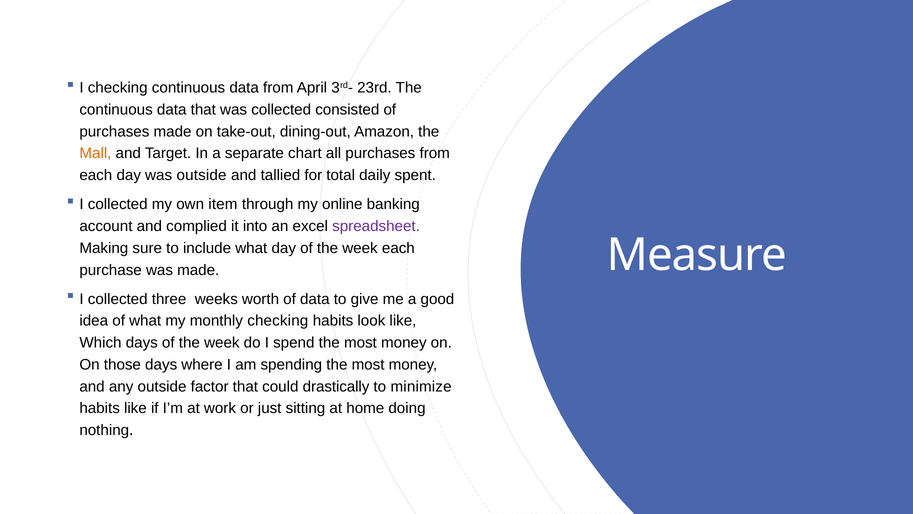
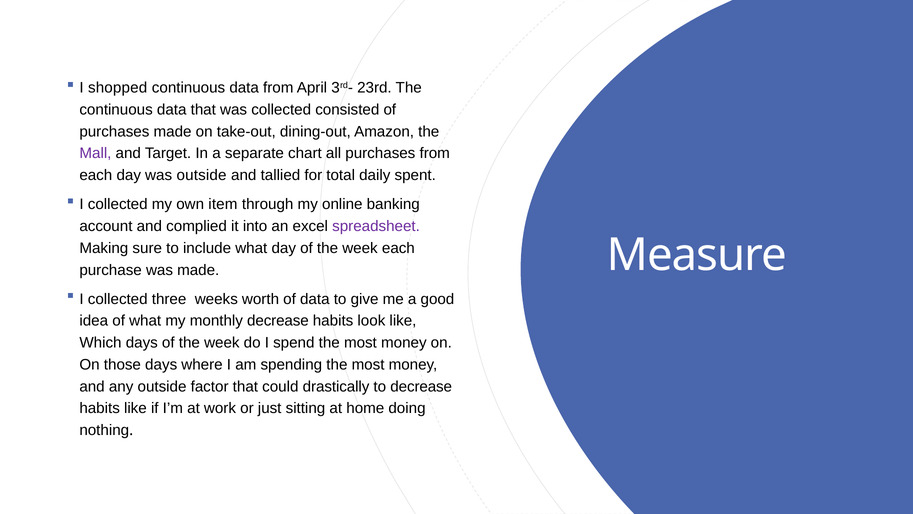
I checking: checking -> shopped (118, 88)
Mall colour: orange -> purple (95, 153)
monthly checking: checking -> decrease (278, 321)
to minimize: minimize -> decrease (421, 386)
